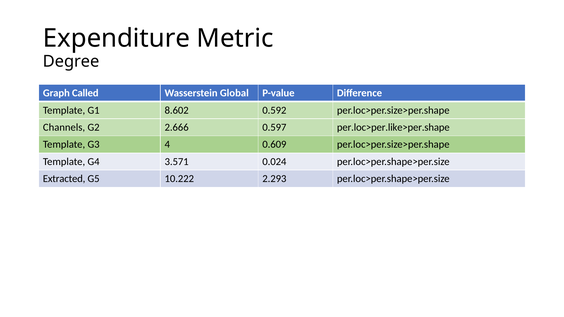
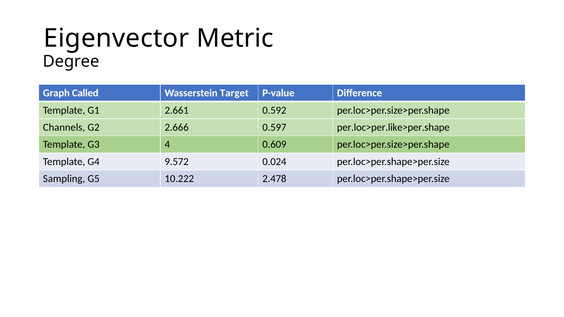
Expenditure: Expenditure -> Eigenvector (116, 38)
Global: Global -> Target (234, 93)
8.602: 8.602 -> 2.661 (177, 110)
3.571: 3.571 -> 9.572 (177, 162)
Extracted: Extracted -> Sampling (64, 179)
2.293: 2.293 -> 2.478 (274, 179)
